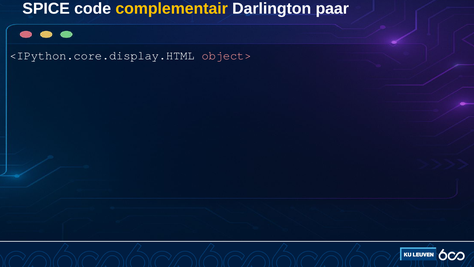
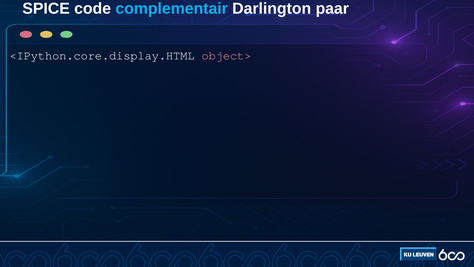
complementair colour: yellow -> light blue (172, 9)
